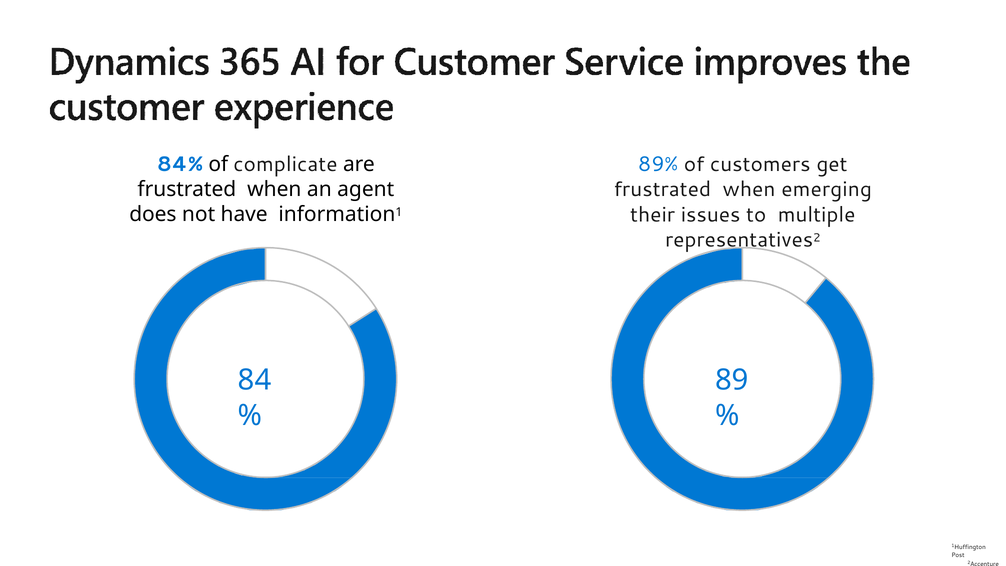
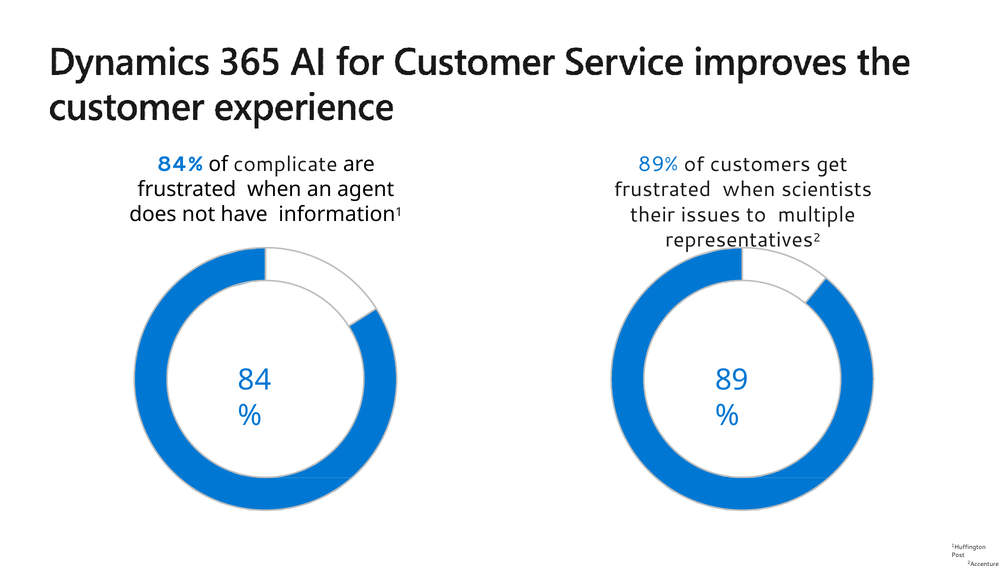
emerging: emerging -> scientists (827, 189)
